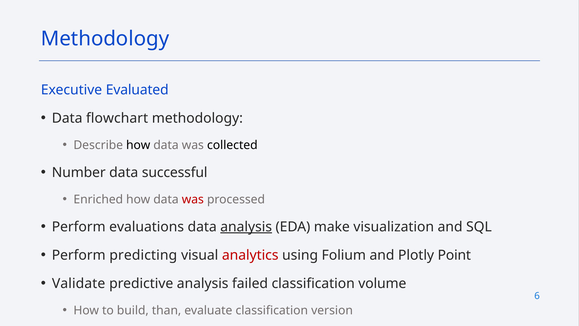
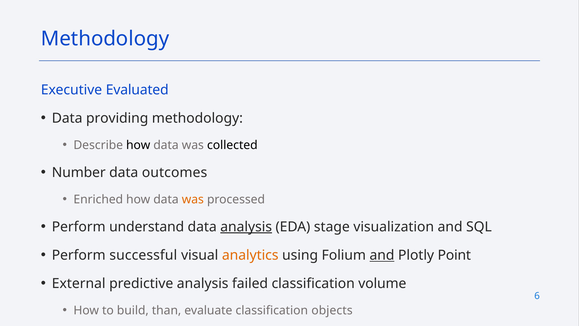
flowchart: flowchart -> providing (117, 118)
successful: successful -> outcomes (175, 172)
was colour: red -> orange (193, 199)
evaluations: evaluations -> understand (147, 227)
make: make -> stage (332, 227)
predicting: predicting -> successful (143, 255)
analytics colour: red -> orange (250, 255)
and underline: none -> present (382, 255)
Validate: Validate -> External (79, 283)
version: version -> objects (332, 310)
